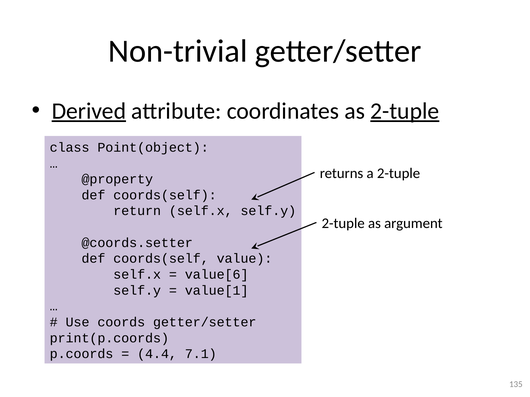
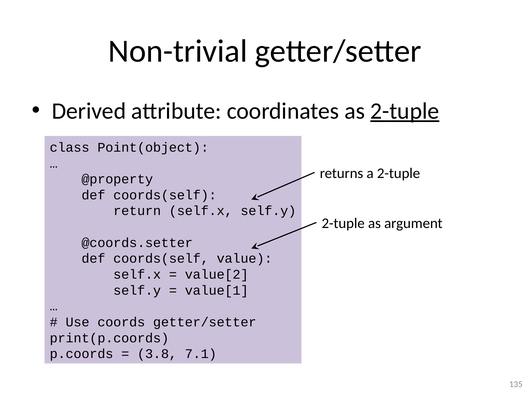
Derived underline: present -> none (89, 111)
value[6: value[6 -> value[2 (217, 275)
4.4: 4.4 -> 3.8 (157, 354)
